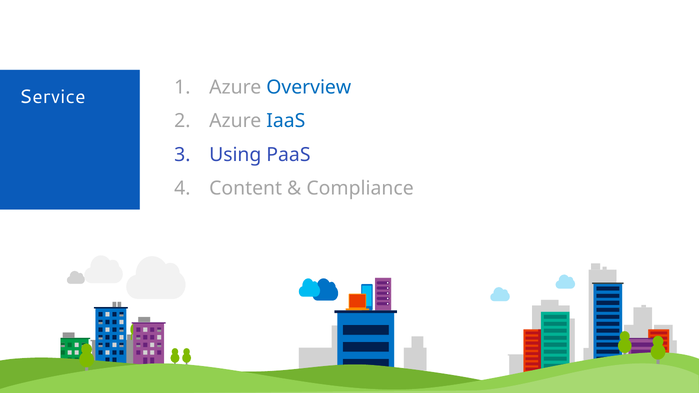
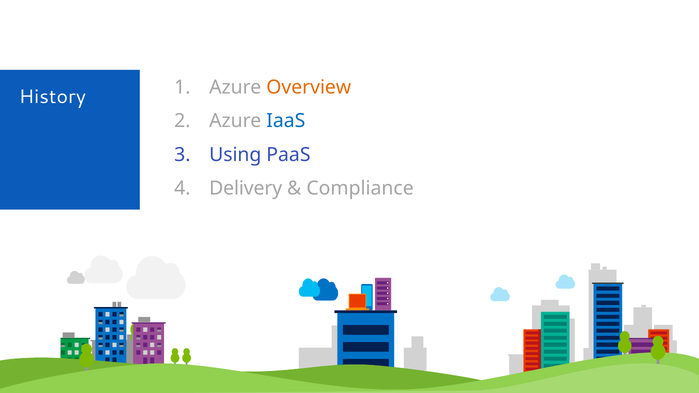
Overview colour: blue -> orange (309, 87)
Service: Service -> History (52, 97)
Content: Content -> Delivery (246, 189)
